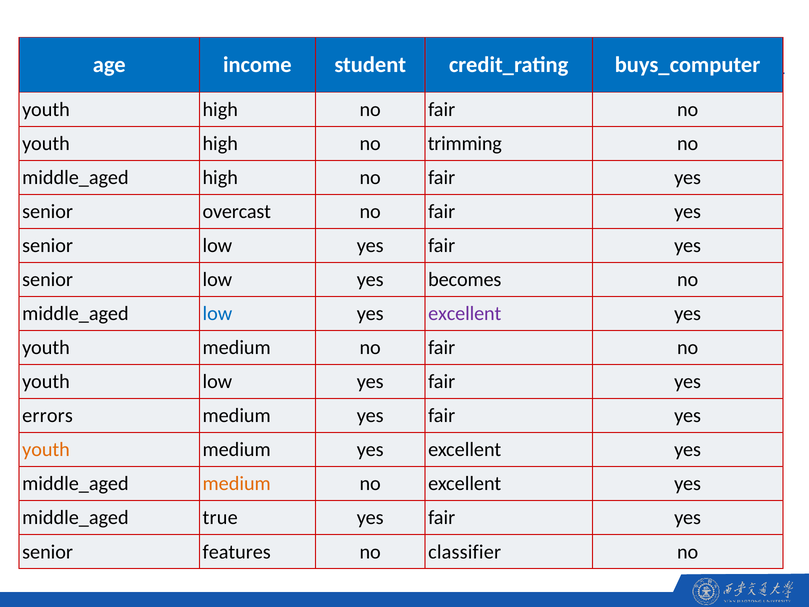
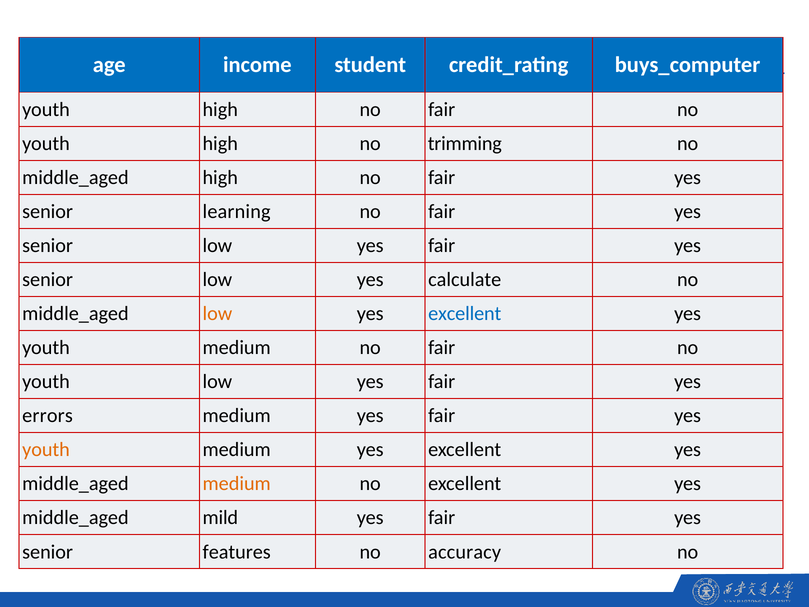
overcast: overcast -> learning (237, 212)
becomes: becomes -> calculate (465, 280)
low colour: blue -> orange (217, 314)
excellent colour: purple -> blue (465, 314)
true: true -> mild (220, 518)
classifier: classifier -> accuracy (465, 552)
